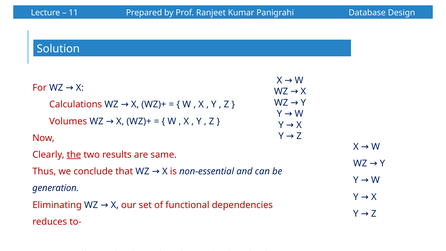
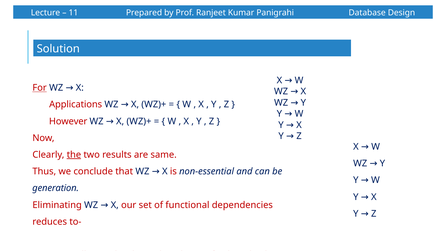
For underline: none -> present (40, 88)
Calculations: Calculations -> Applications (76, 104)
Volumes: Volumes -> However (68, 121)
